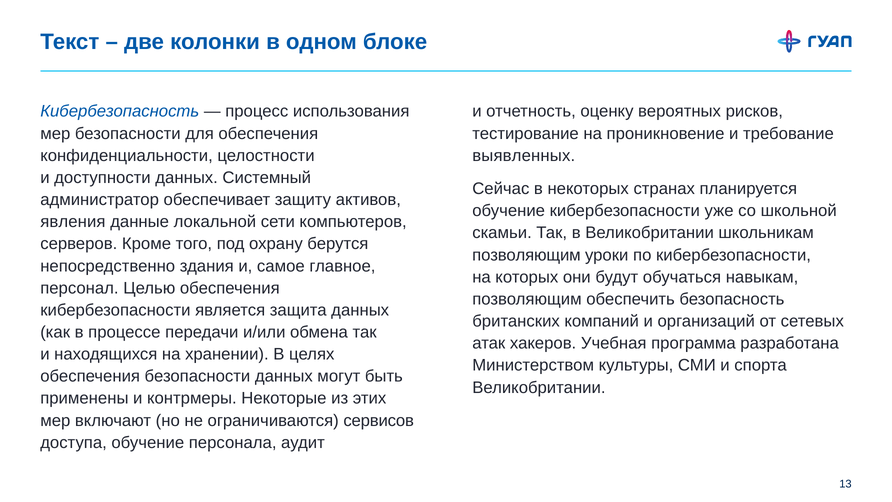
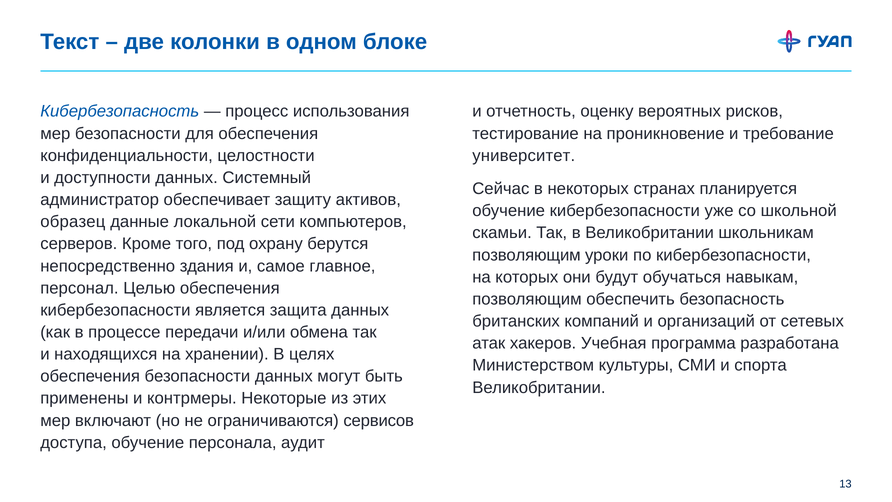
выявленных: выявленных -> университет (524, 155)
явления: явления -> образец (73, 222)
